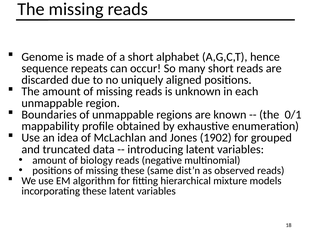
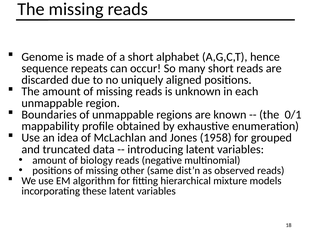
1902: 1902 -> 1958 (216, 138)
missing these: these -> other (133, 171)
